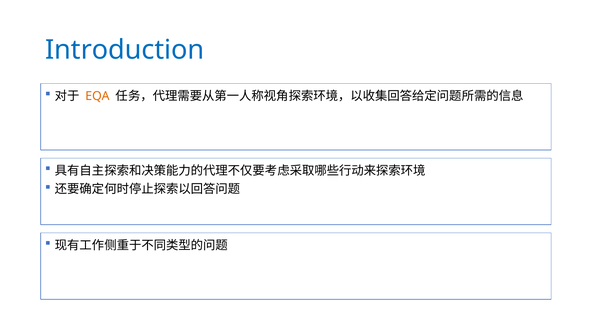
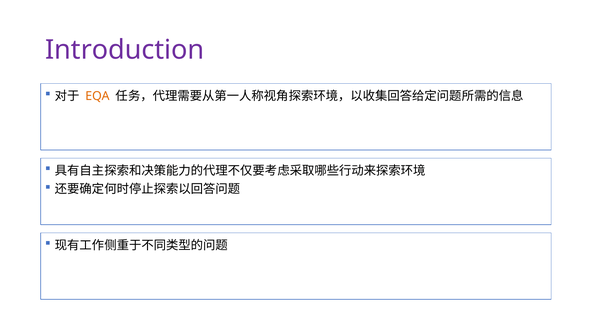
Introduction colour: blue -> purple (125, 50)
